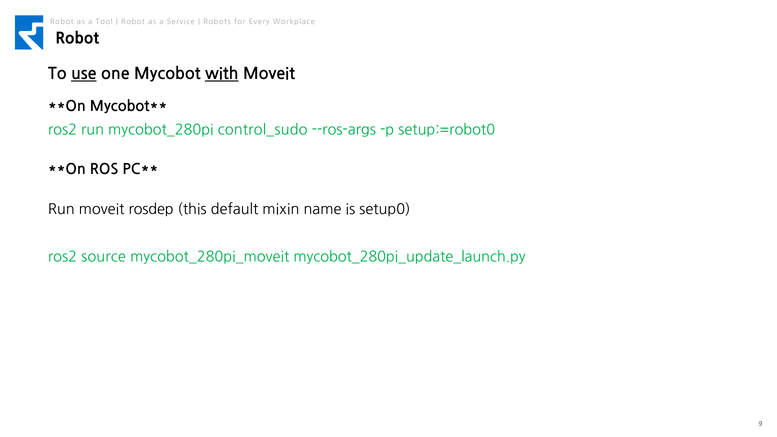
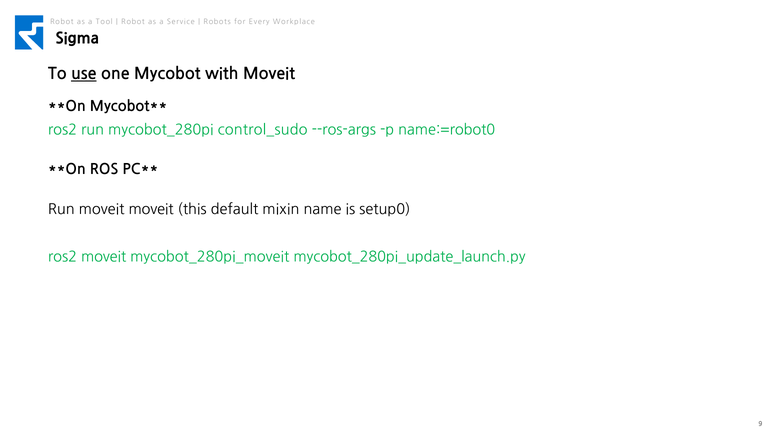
Robot: Robot -> Sigma (77, 39)
with underline: present -> none (222, 74)
setup:=robot0: setup:=robot0 -> name:=robot0 (447, 130)
moveit rosdep: rosdep -> moveit (151, 209)
ros2 source: source -> moveit (104, 257)
